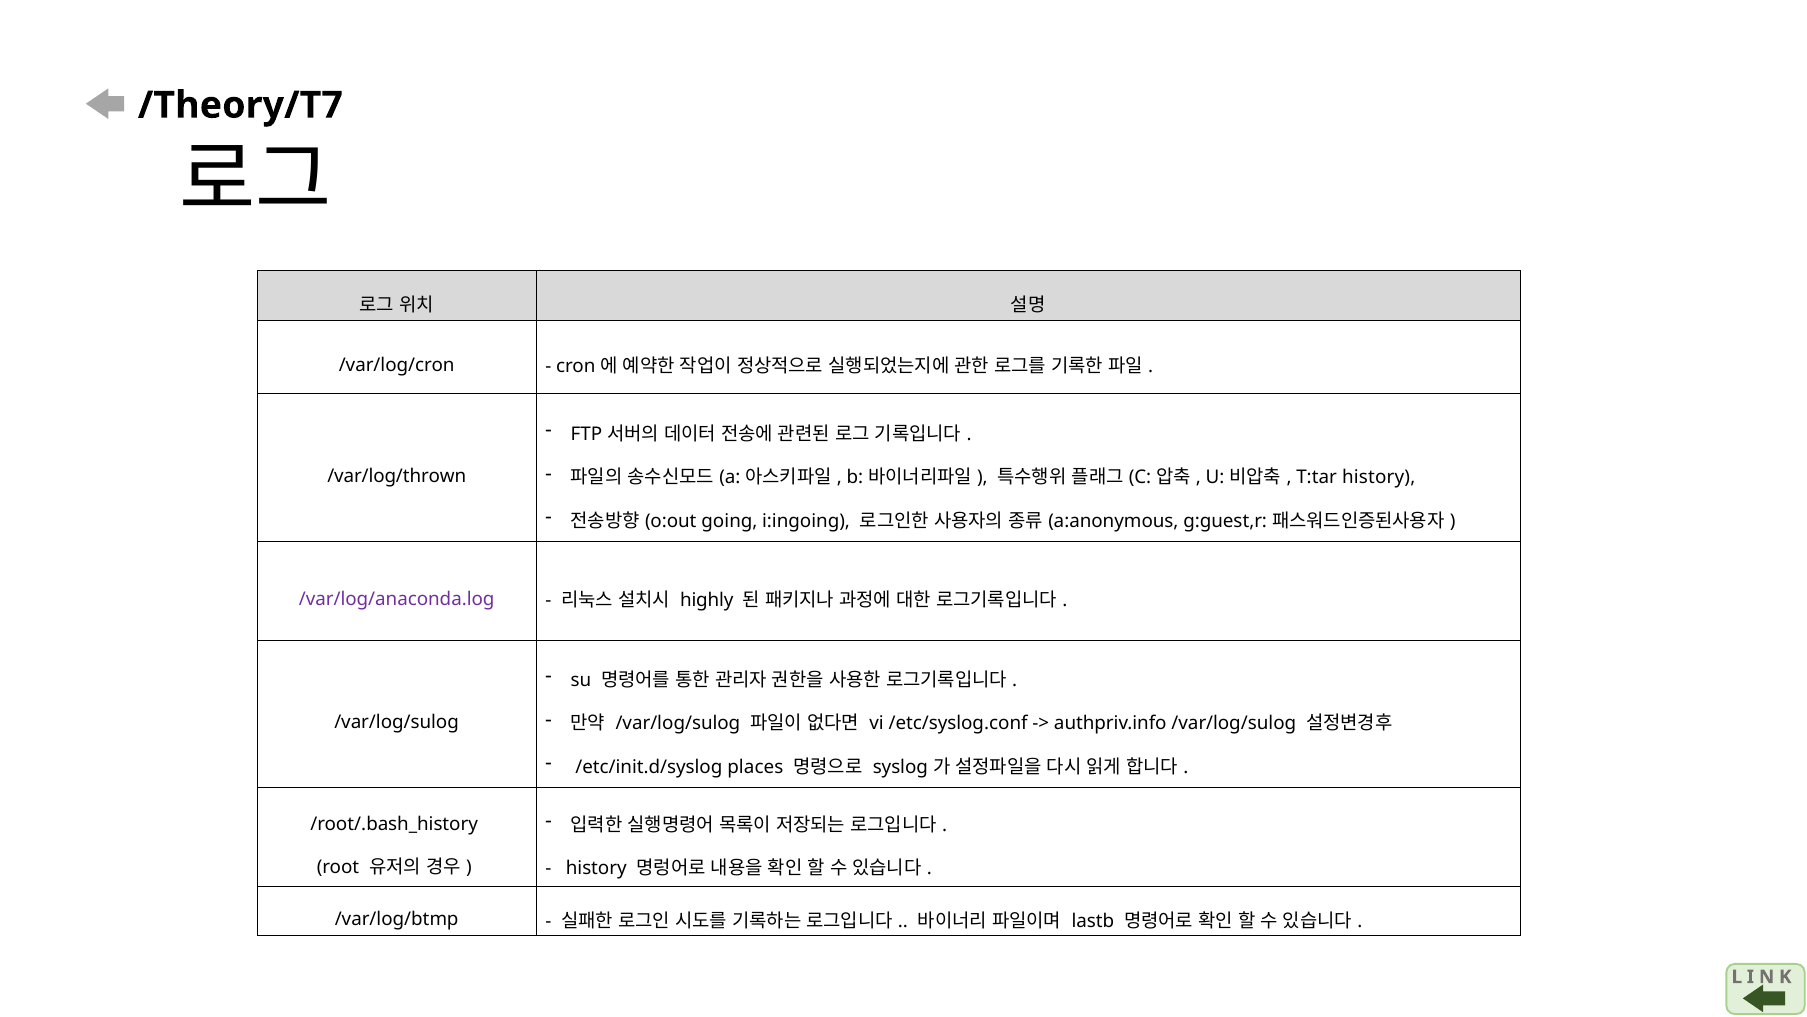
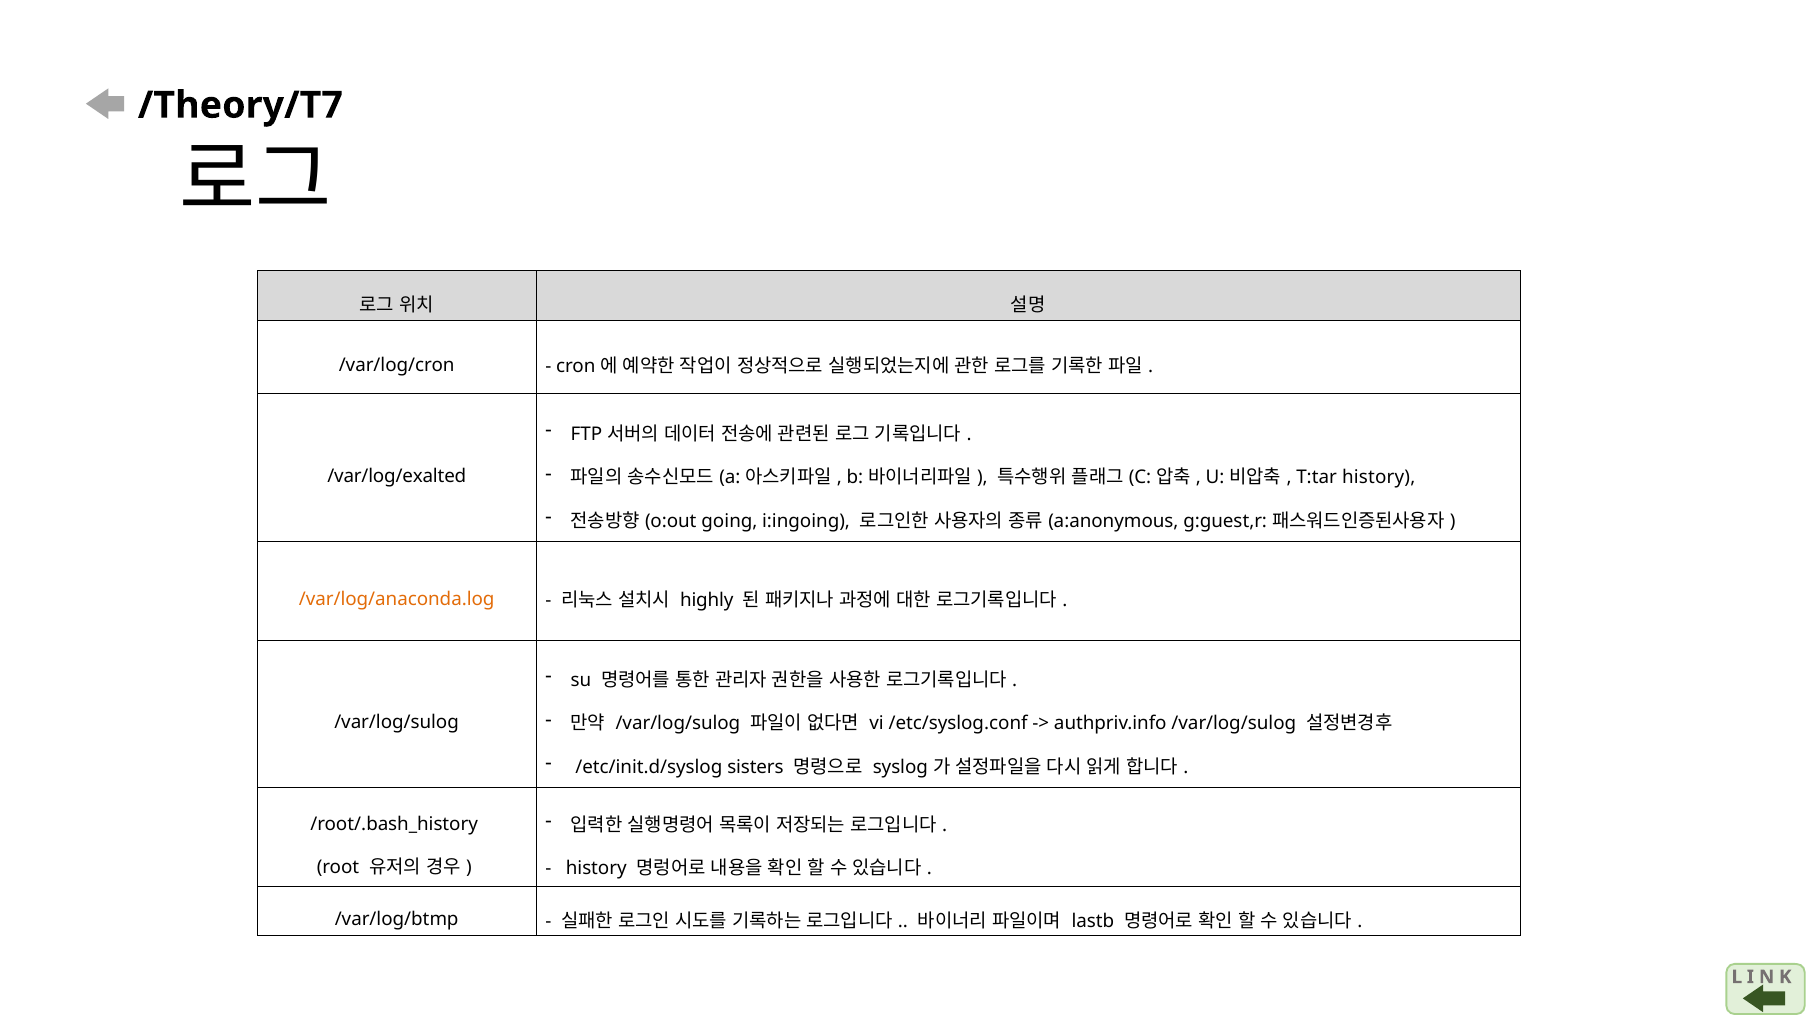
/var/log/thrown: /var/log/thrown -> /var/log/exalted (397, 476)
/var/log/anaconda.log colour: purple -> orange (397, 599)
places: places -> sisters (755, 767)
